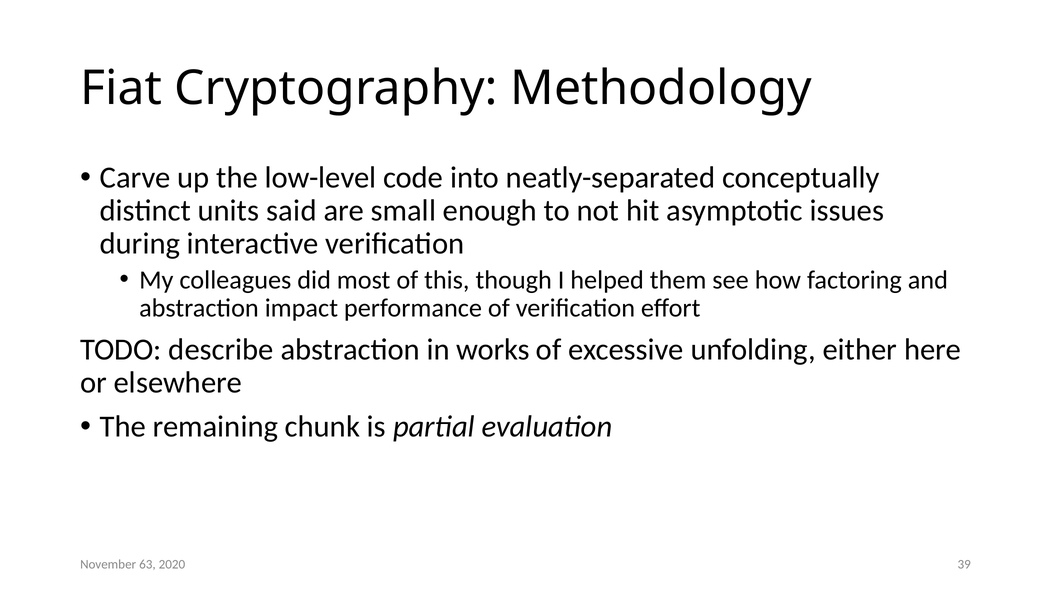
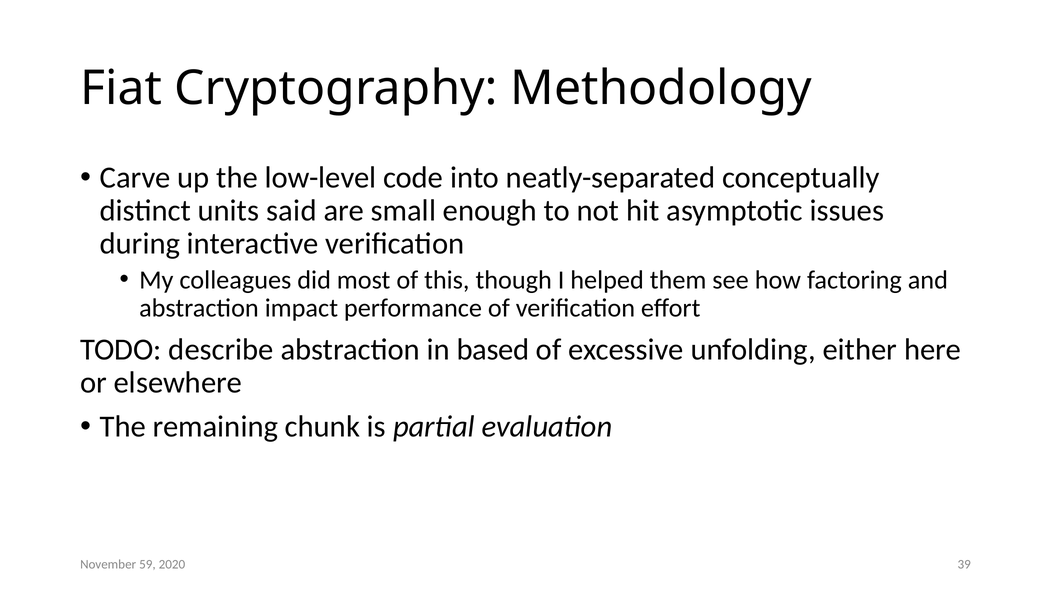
works: works -> based (493, 350)
63: 63 -> 59 (147, 565)
